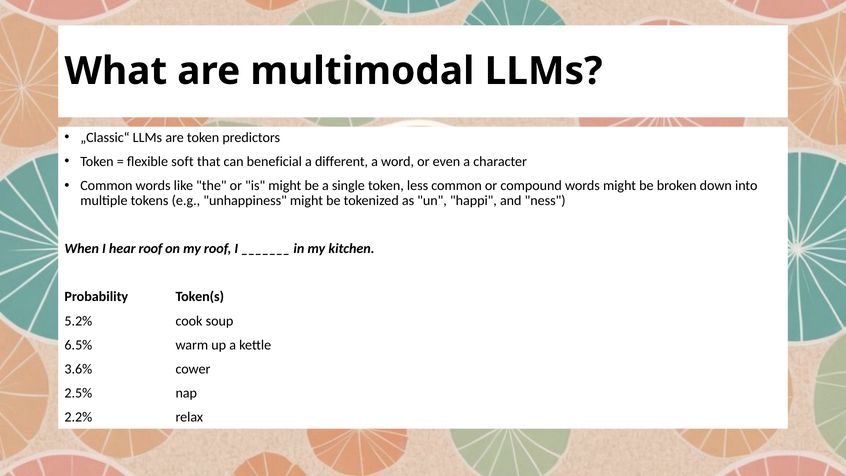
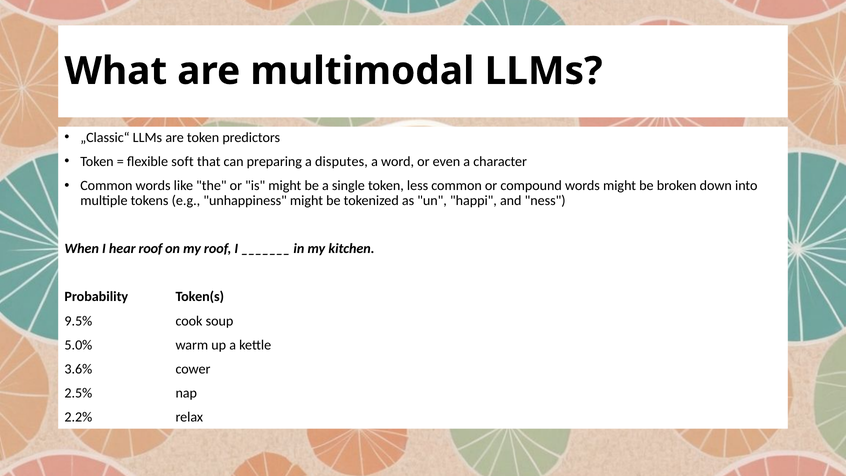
beneficial: beneficial -> preparing (274, 161)
different: different -> disputes (341, 161)
5.2%: 5.2% -> 9.5% (78, 321)
6.5%: 6.5% -> 5.0% (78, 345)
